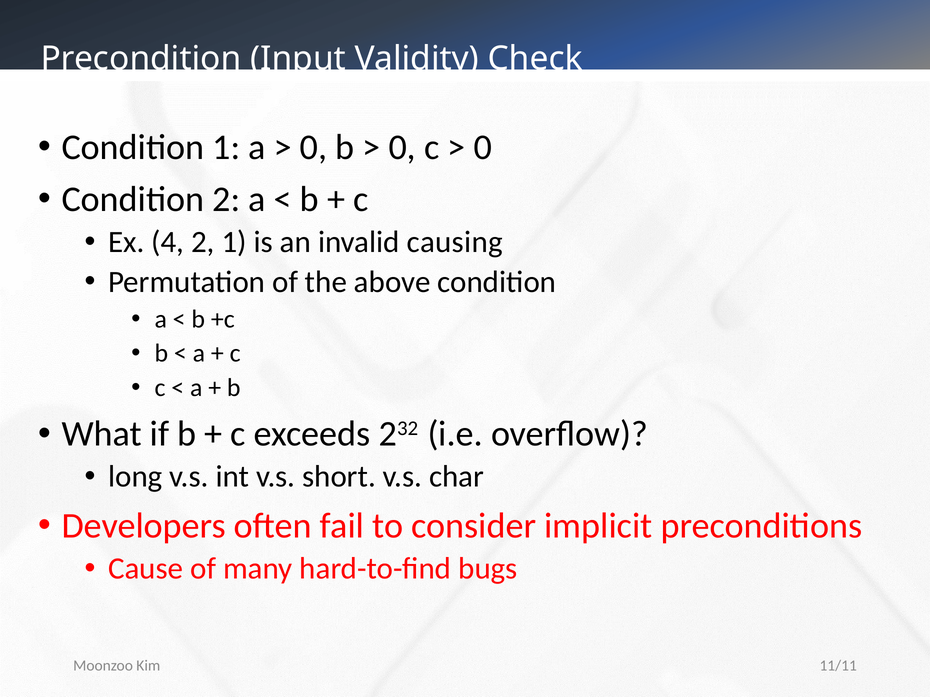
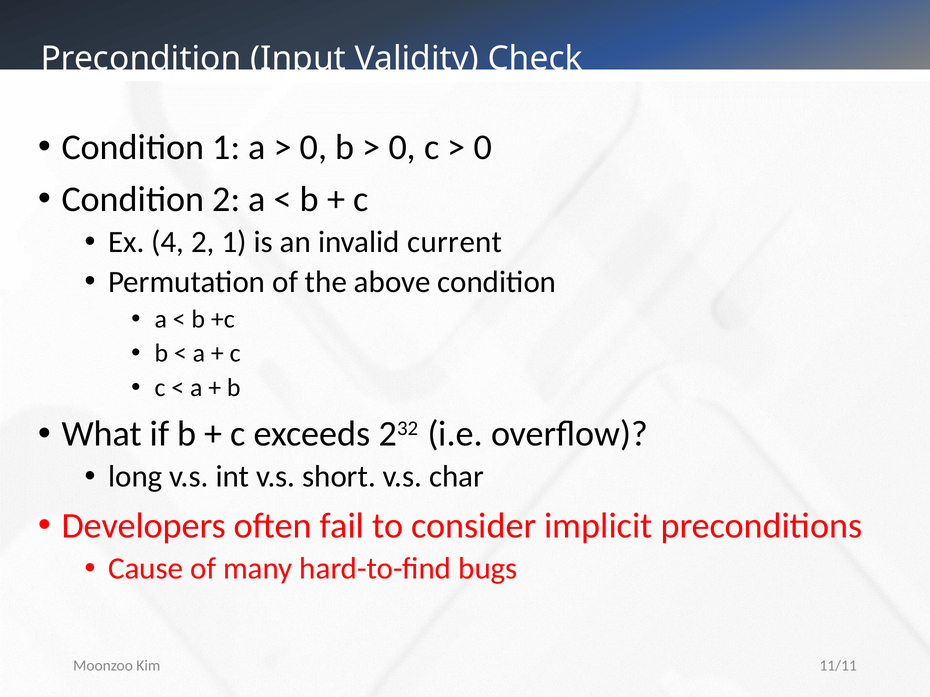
causing: causing -> current (455, 242)
